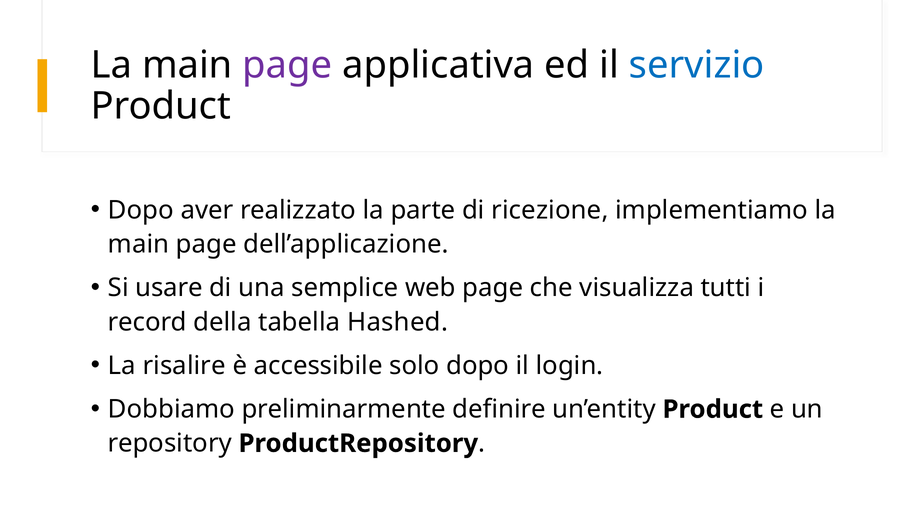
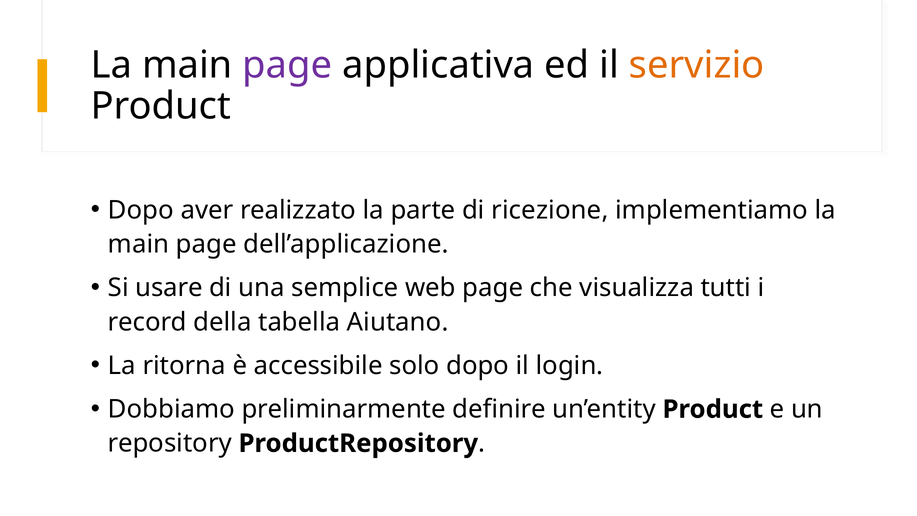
servizio colour: blue -> orange (697, 65)
Hashed: Hashed -> Aiutano (398, 322)
risalire: risalire -> ritorna (184, 366)
